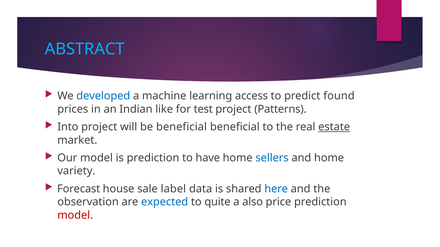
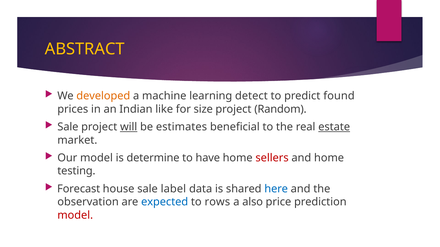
ABSTRACT colour: light blue -> yellow (85, 49)
developed colour: blue -> orange (103, 96)
access: access -> detect (251, 96)
test: test -> size (203, 109)
Patterns: Patterns -> Random (280, 109)
Into: Into -> Sale (68, 127)
will underline: none -> present (129, 127)
be beneficial: beneficial -> estimates (181, 127)
is prediction: prediction -> determine (153, 158)
sellers colour: blue -> red (272, 158)
variety: variety -> testing (76, 171)
quite: quite -> rows (217, 202)
